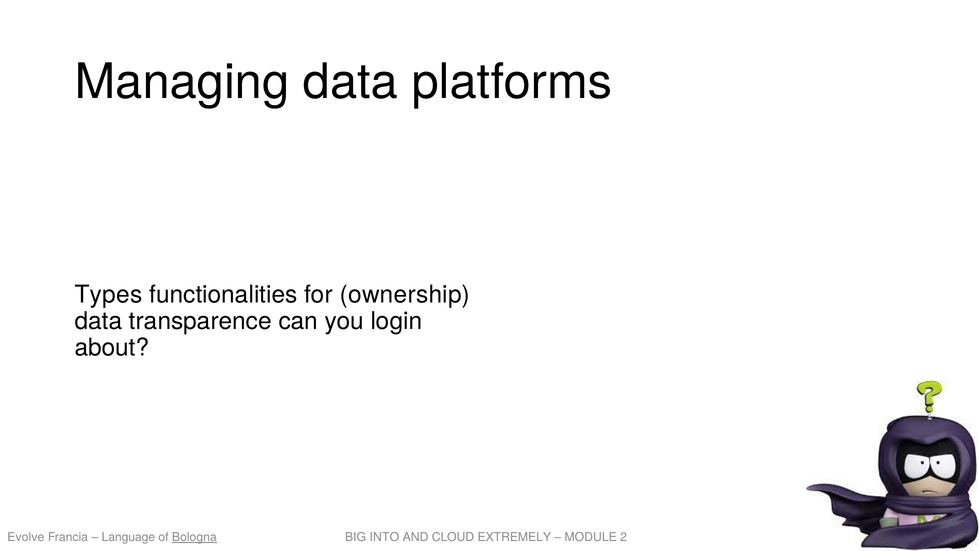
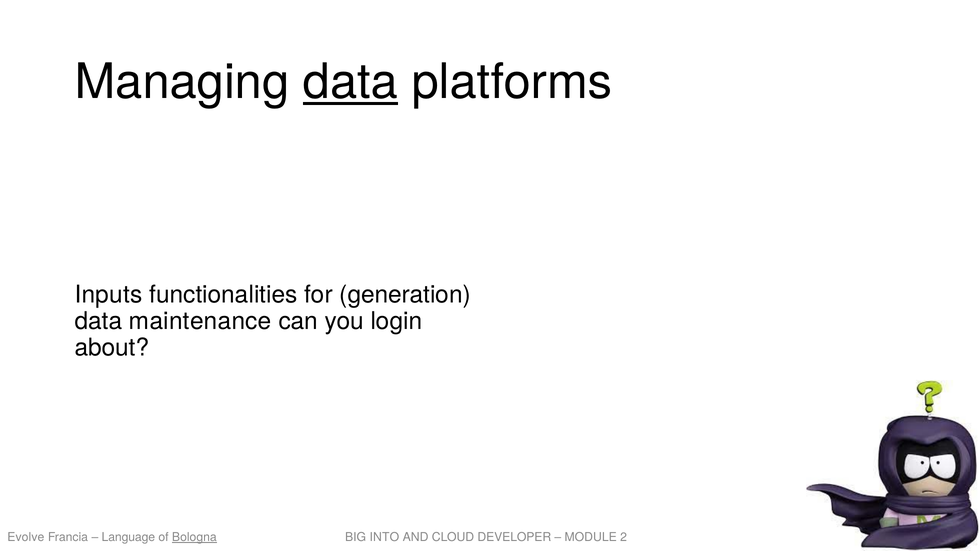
data underline: none -> present (351, 82)
Types: Types -> Inputs (109, 295)
ownership: ownership -> generation (405, 295)
transparence: transparence -> maintenance (200, 321)
EXTREMELY: EXTREMELY -> DEVELOPER (514, 537)
